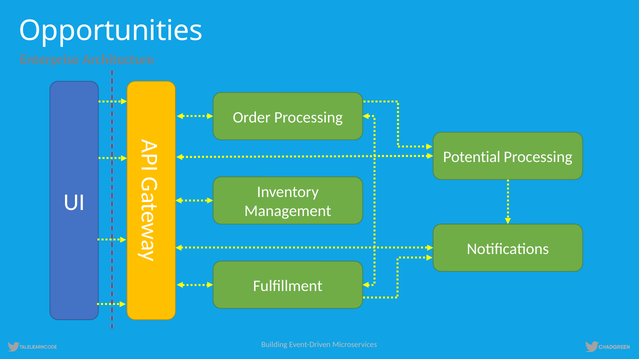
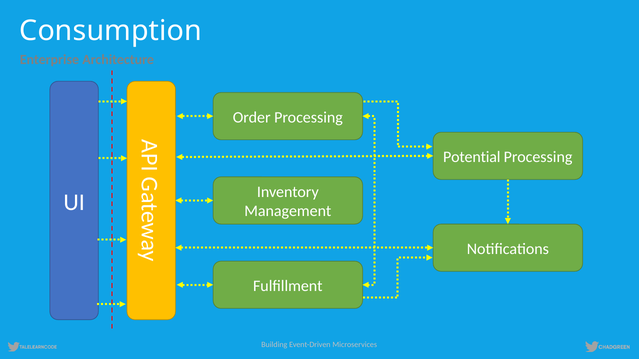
Opportunities: Opportunities -> Consumption (111, 31)
